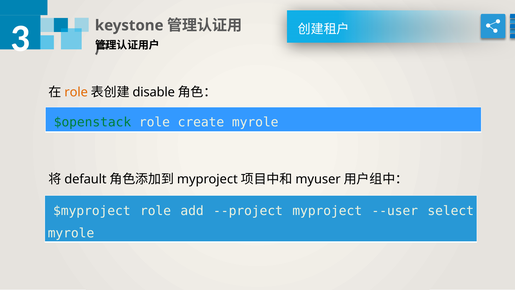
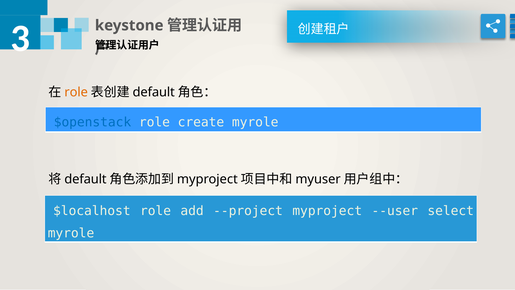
disable: disable -> default (154, 92)
$openstack colour: green -> blue (92, 122)
$myproject: $myproject -> $localhost (92, 211)
